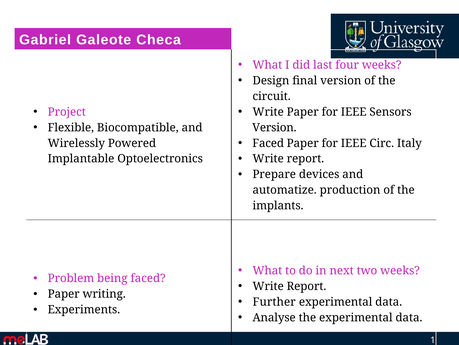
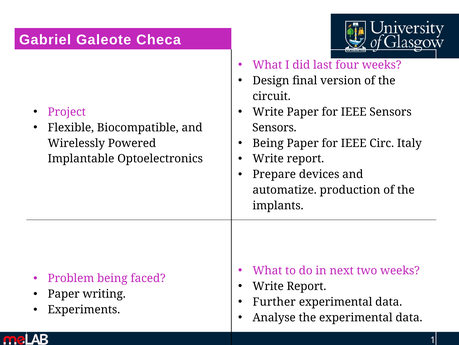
Version: Version -> Sensors (274, 127)
Faced: Faced -> Being (268, 143)
